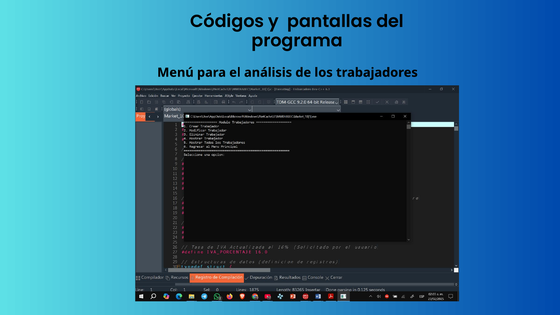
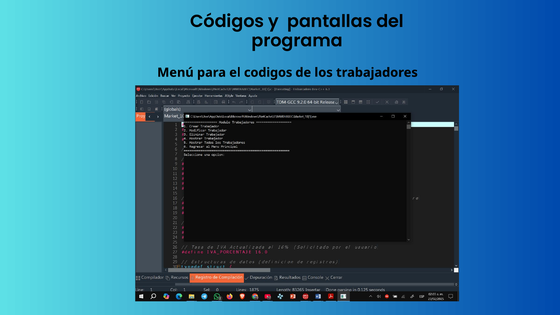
análisis: análisis -> codigos (268, 73)
